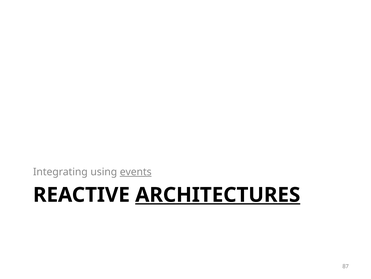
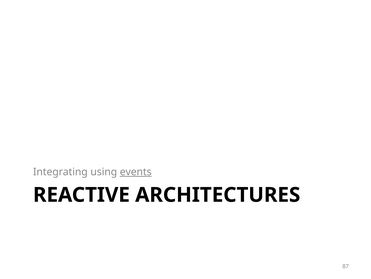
ARCHITECTURES underline: present -> none (218, 194)
